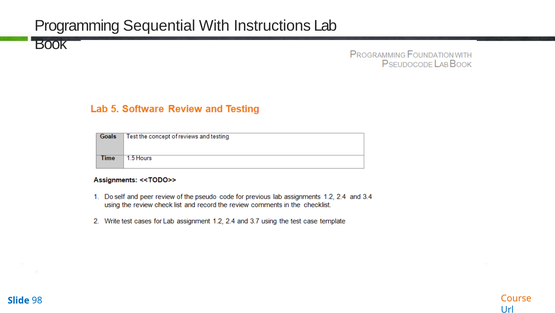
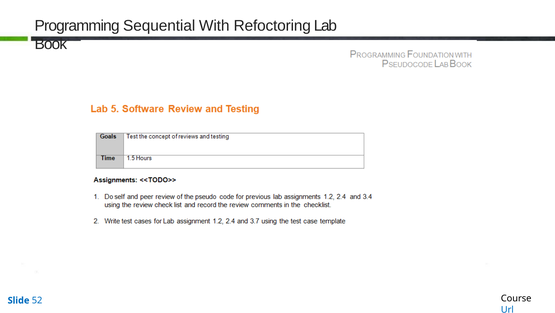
Instructions: Instructions -> Refoctoring (272, 26)
Course colour: orange -> black (516, 298)
98: 98 -> 52 (37, 300)
